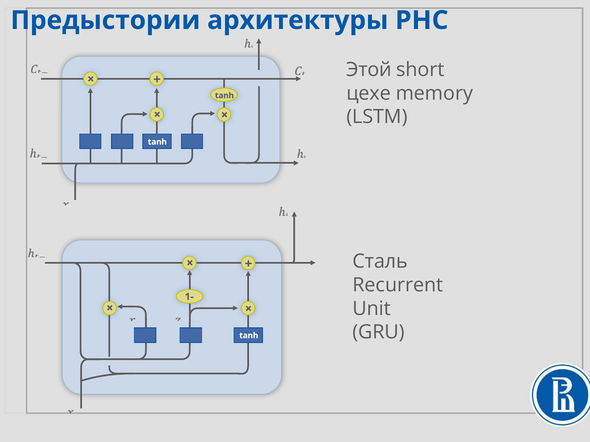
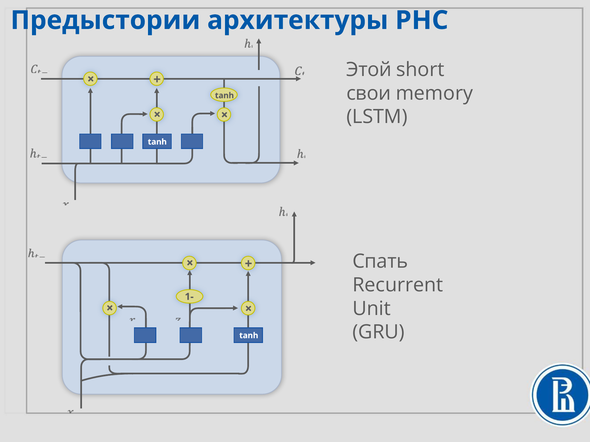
цехе: цехе -> свои (369, 93)
Сталь: Сталь -> Спать (380, 262)
